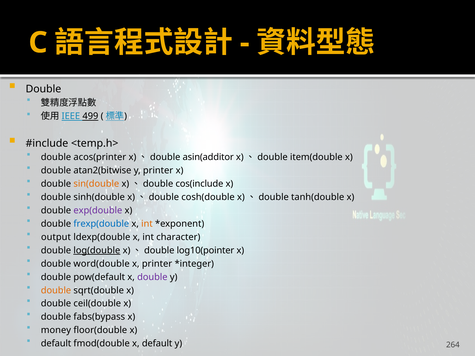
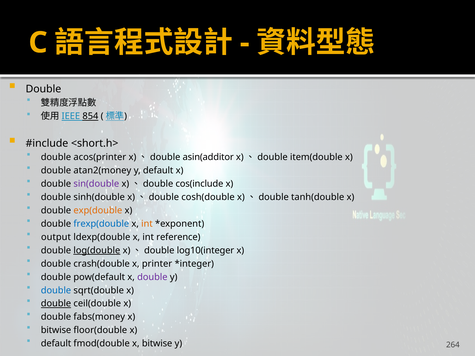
499: 499 -> 854 (90, 116)
<temp.h>: <temp.h> -> <short.h> (95, 144)
atan2(bitwise: atan2(bitwise -> atan2(money (102, 171)
y printer: printer -> default (158, 171)
sin(double colour: orange -> purple (96, 184)
exp(double colour: purple -> orange (98, 211)
character: character -> reference (178, 237)
log10(pointer: log10(pointer -> log10(integer (205, 251)
word(double: word(double -> crash(double (102, 264)
double colour: orange -> blue (56, 290)
double underline: none -> present (56, 304)
fabs(bypass: fabs(bypass -> fabs(money (99, 317)
money: money -> bitwise (56, 330)
x default: default -> bitwise (157, 344)
